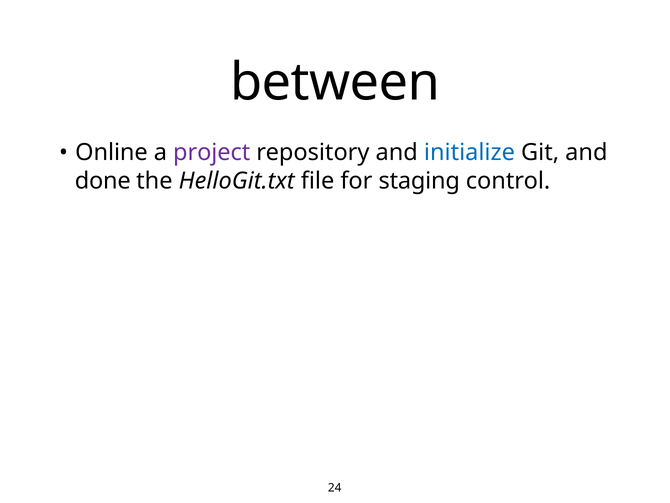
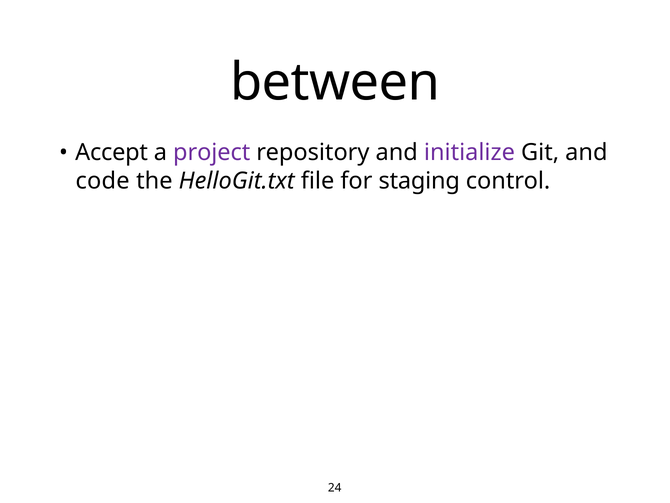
Online: Online -> Accept (112, 153)
initialize colour: blue -> purple (469, 153)
done: done -> code (103, 181)
